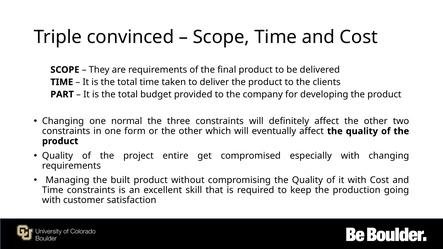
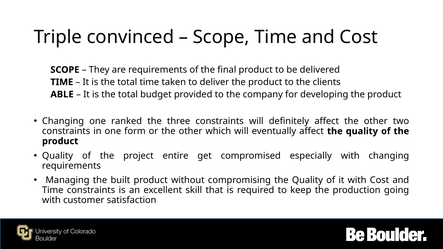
PART: PART -> ABLE (62, 94)
normal: normal -> ranked (127, 121)
